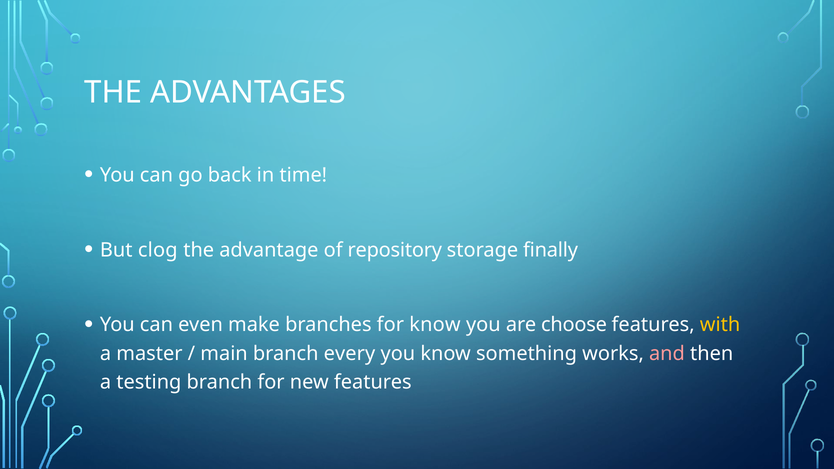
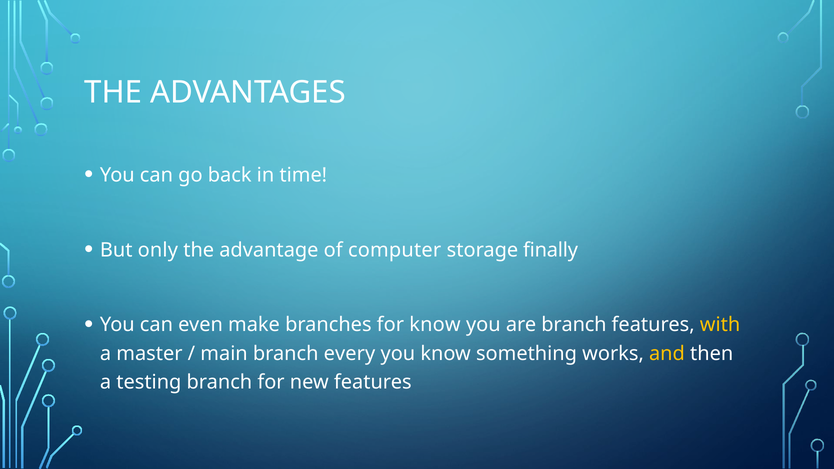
clog: clog -> only (158, 250)
repository: repository -> computer (395, 250)
are choose: choose -> branch (574, 325)
and colour: pink -> yellow (667, 354)
